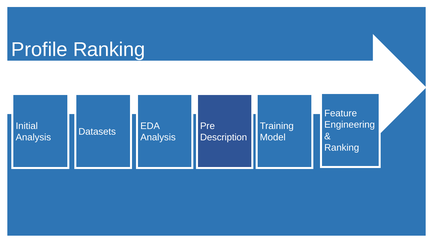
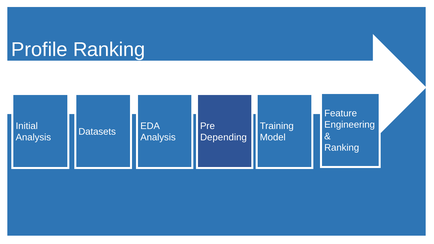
Description: Description -> Depending (224, 138)
